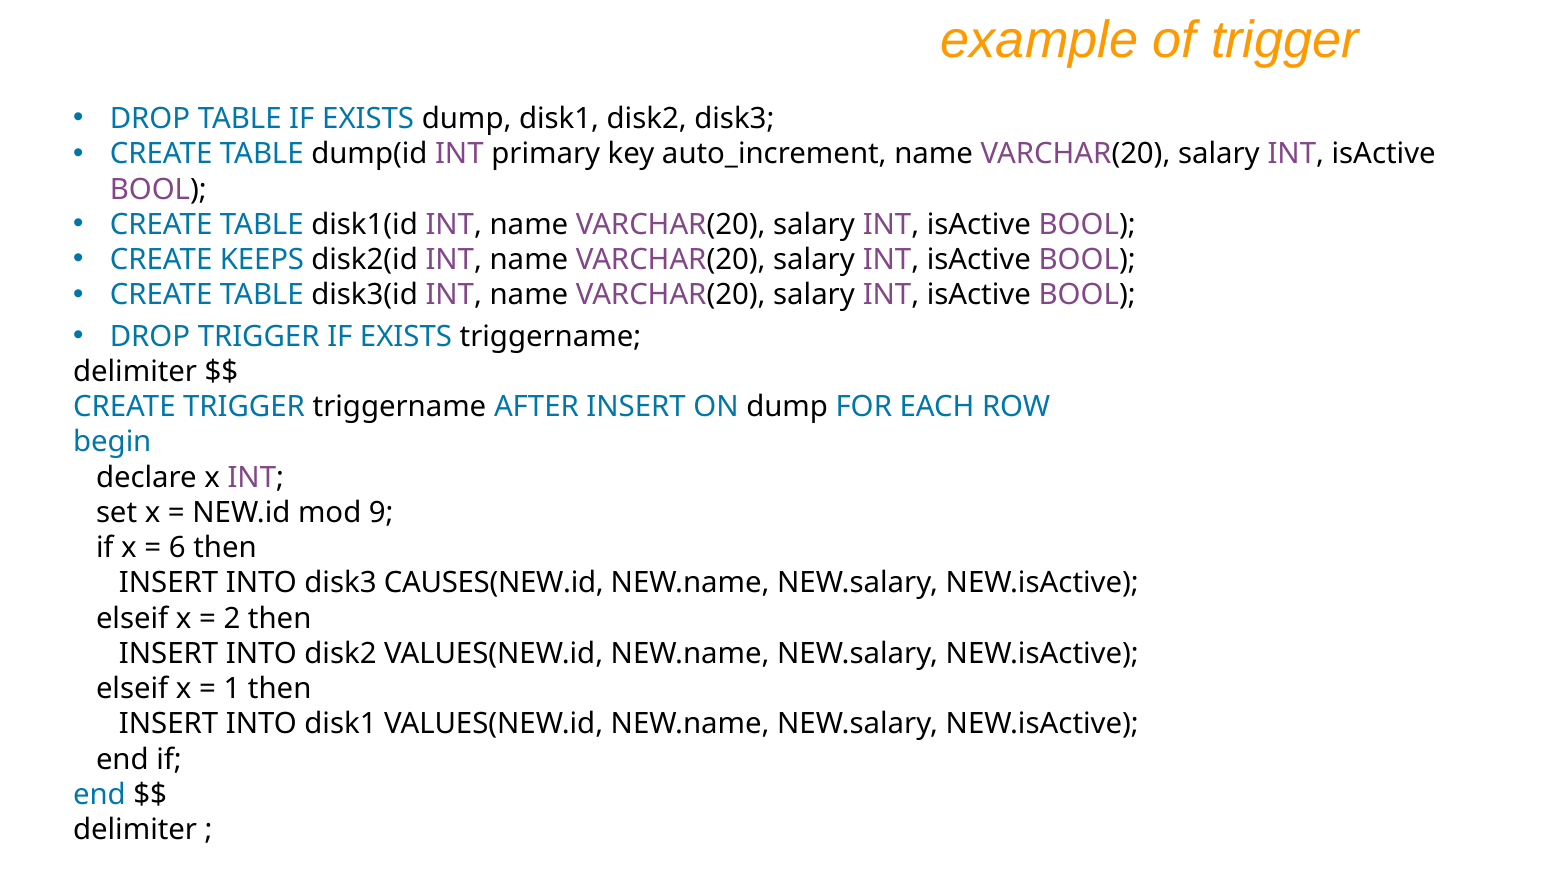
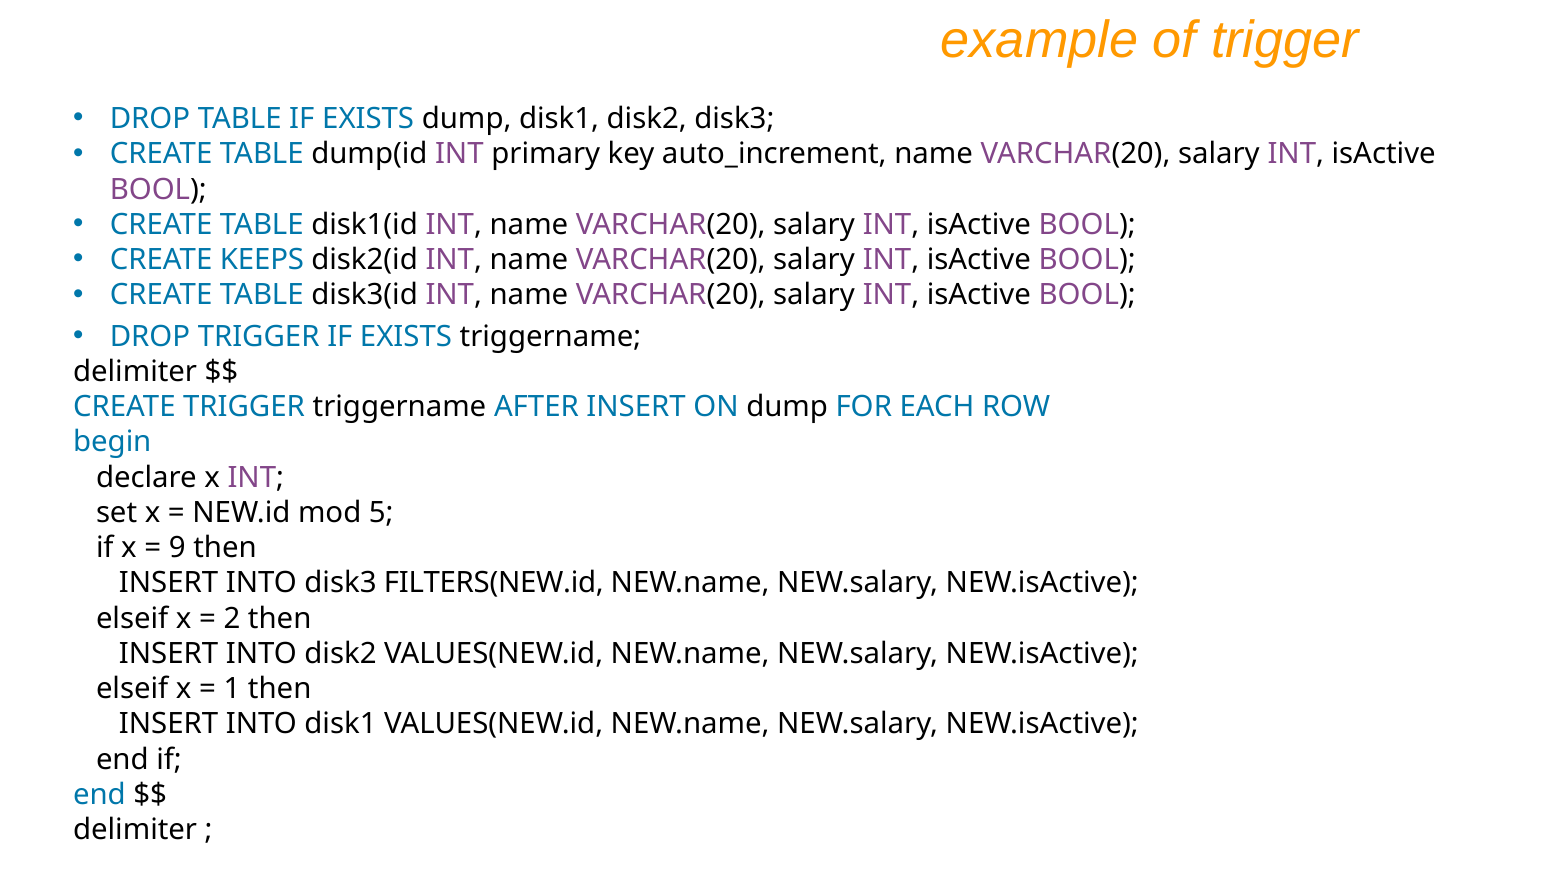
9: 9 -> 5 (381, 513)
6: 6 -> 9 (177, 548)
CAUSES(NEW.id: CAUSES(NEW.id -> FILTERS(NEW.id (494, 584)
